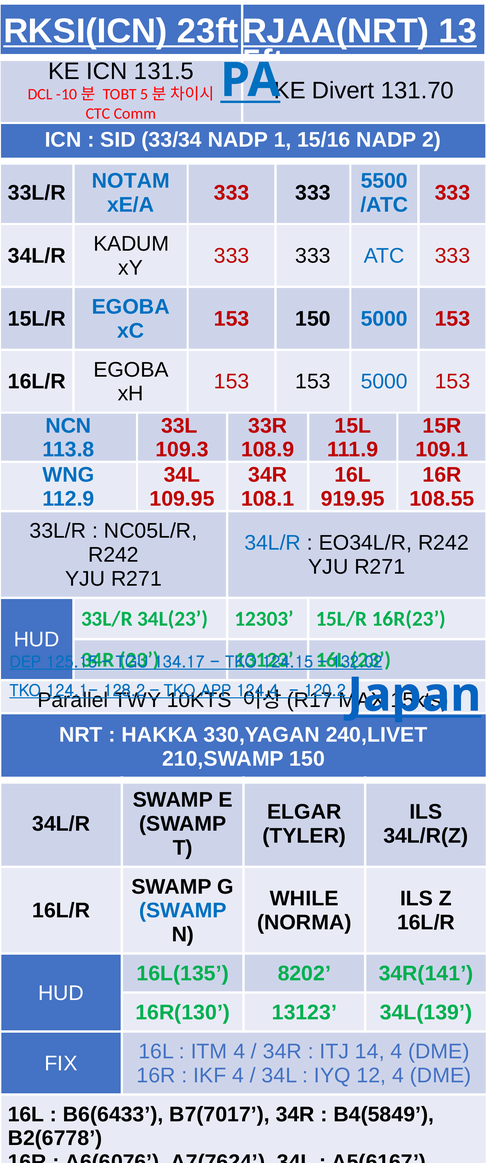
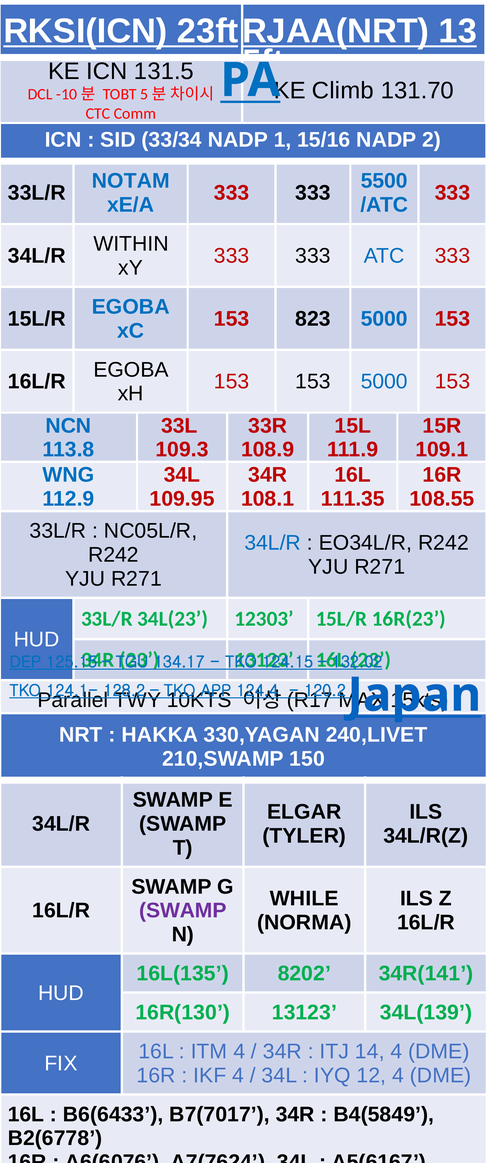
Divert: Divert -> Climb (343, 91)
KADUM: KADUM -> WITHIN (131, 244)
153 150: 150 -> 823 (313, 319)
919.95: 919.95 -> 111.35 (353, 499)
SWAMP colour: blue -> purple (183, 910)
